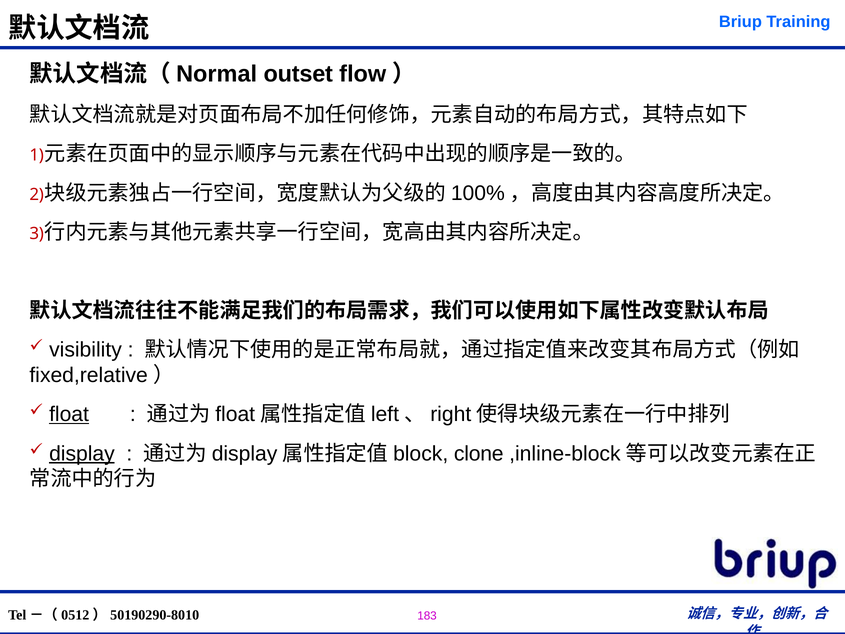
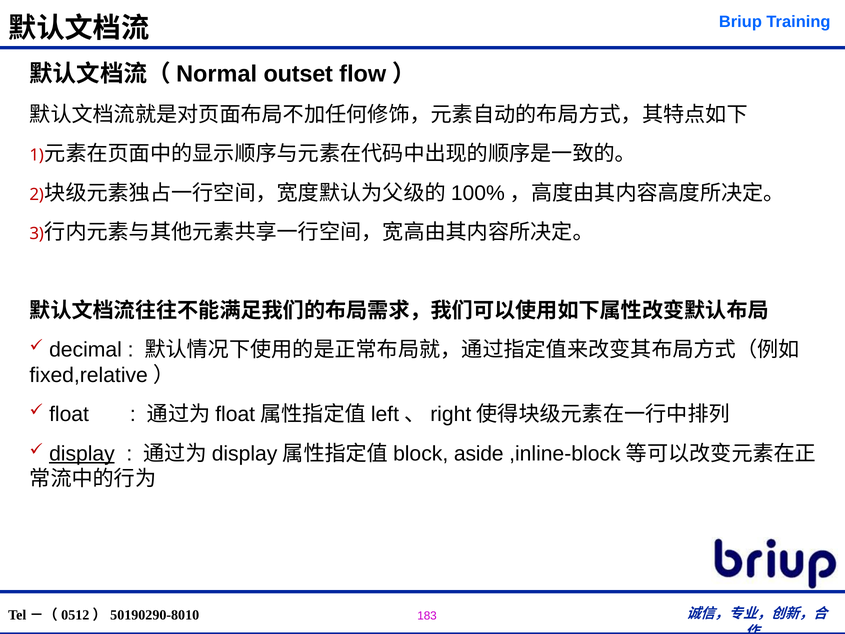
visibility: visibility -> decimal (85, 350)
float underline: present -> none (69, 414)
clone: clone -> aside (479, 453)
